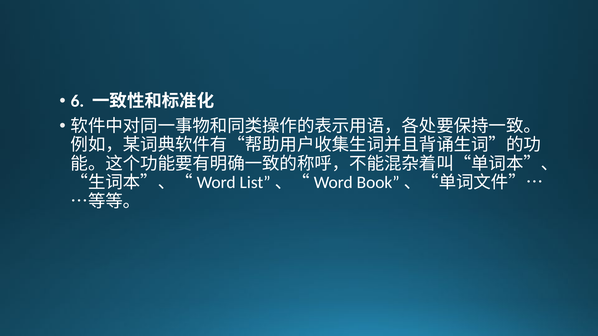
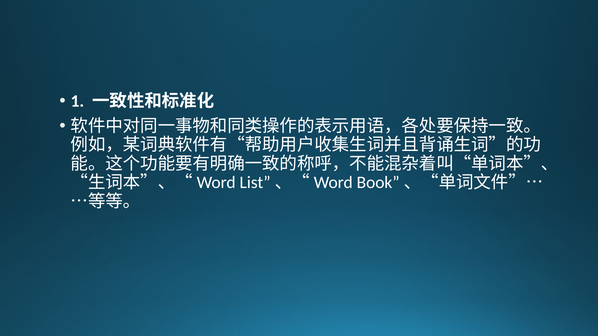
6: 6 -> 1 (77, 101)
